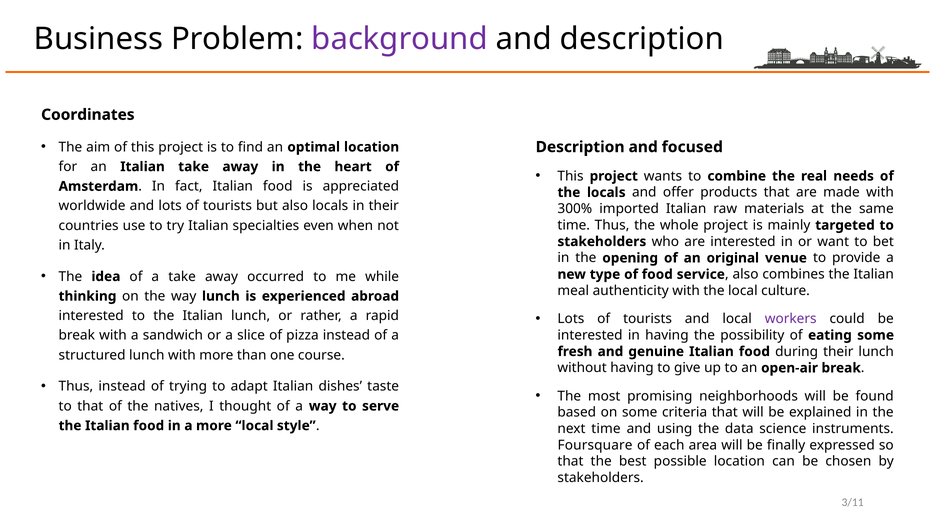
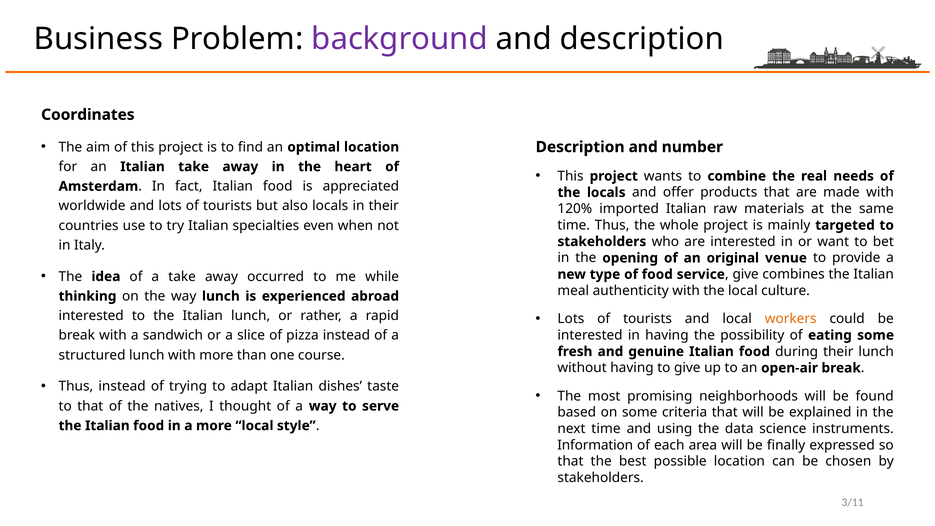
focused: focused -> number (692, 147)
300%: 300% -> 120% (575, 209)
service also: also -> give (746, 274)
workers colour: purple -> orange (791, 319)
Foursquare: Foursquare -> Information (595, 445)
